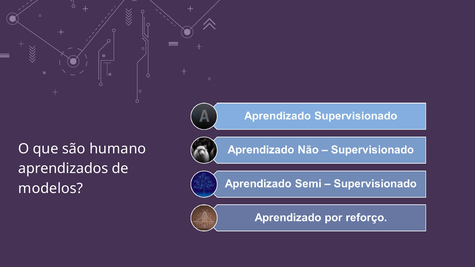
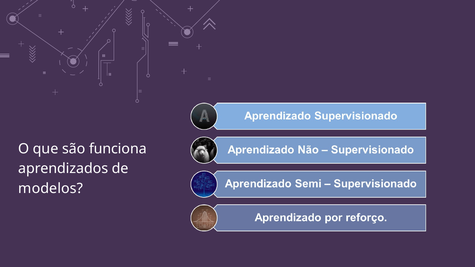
humano: humano -> funciona (118, 149)
